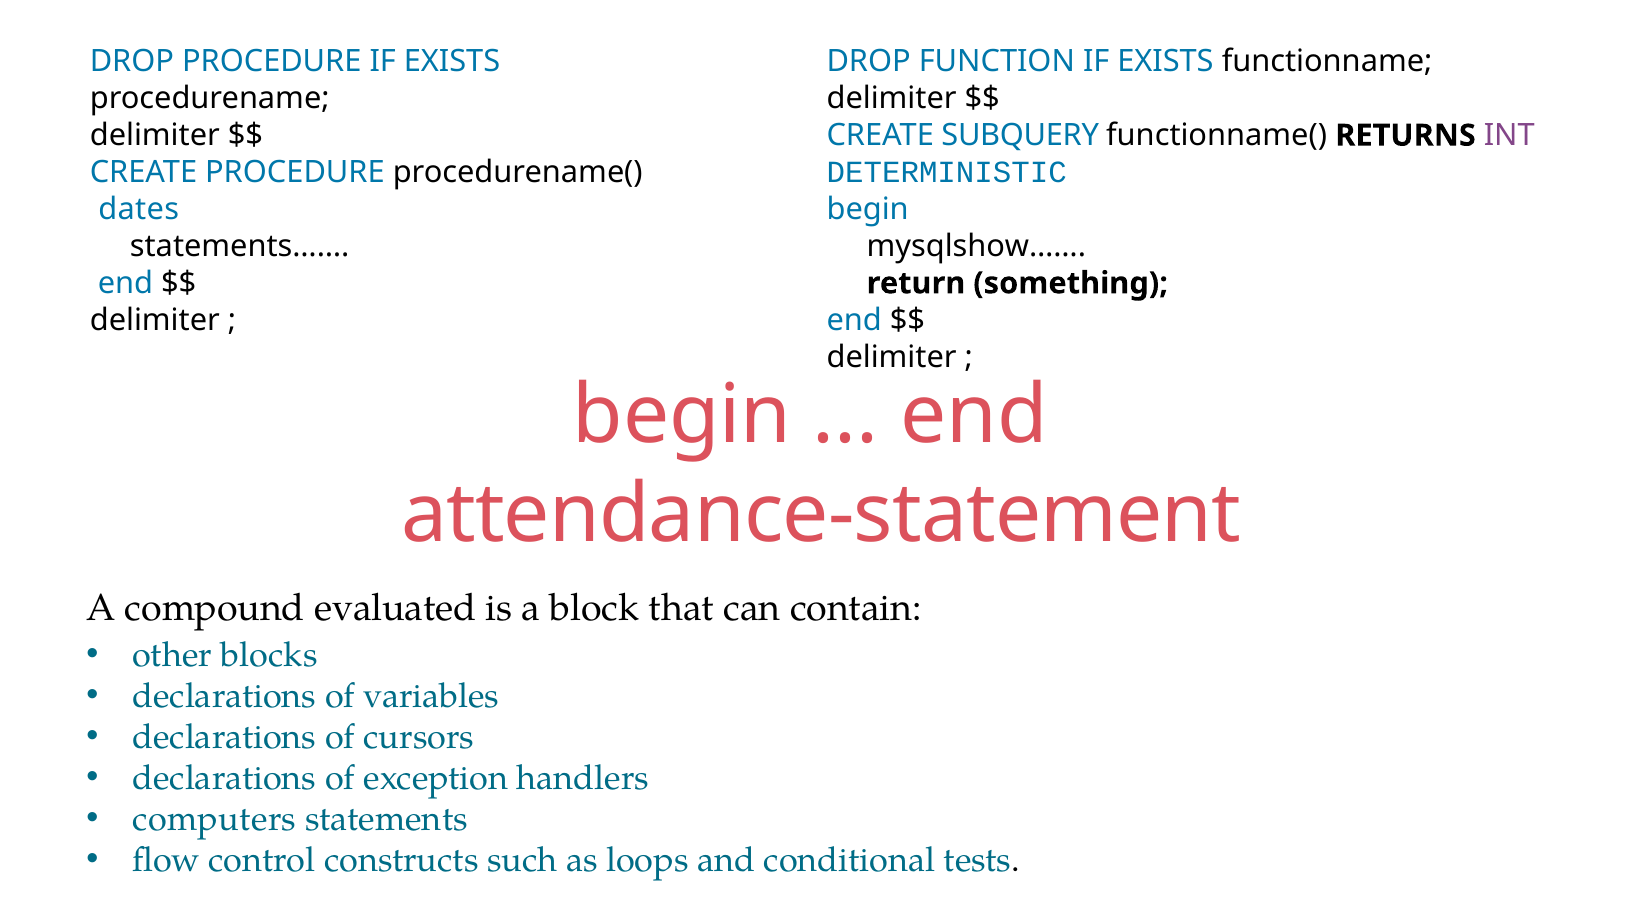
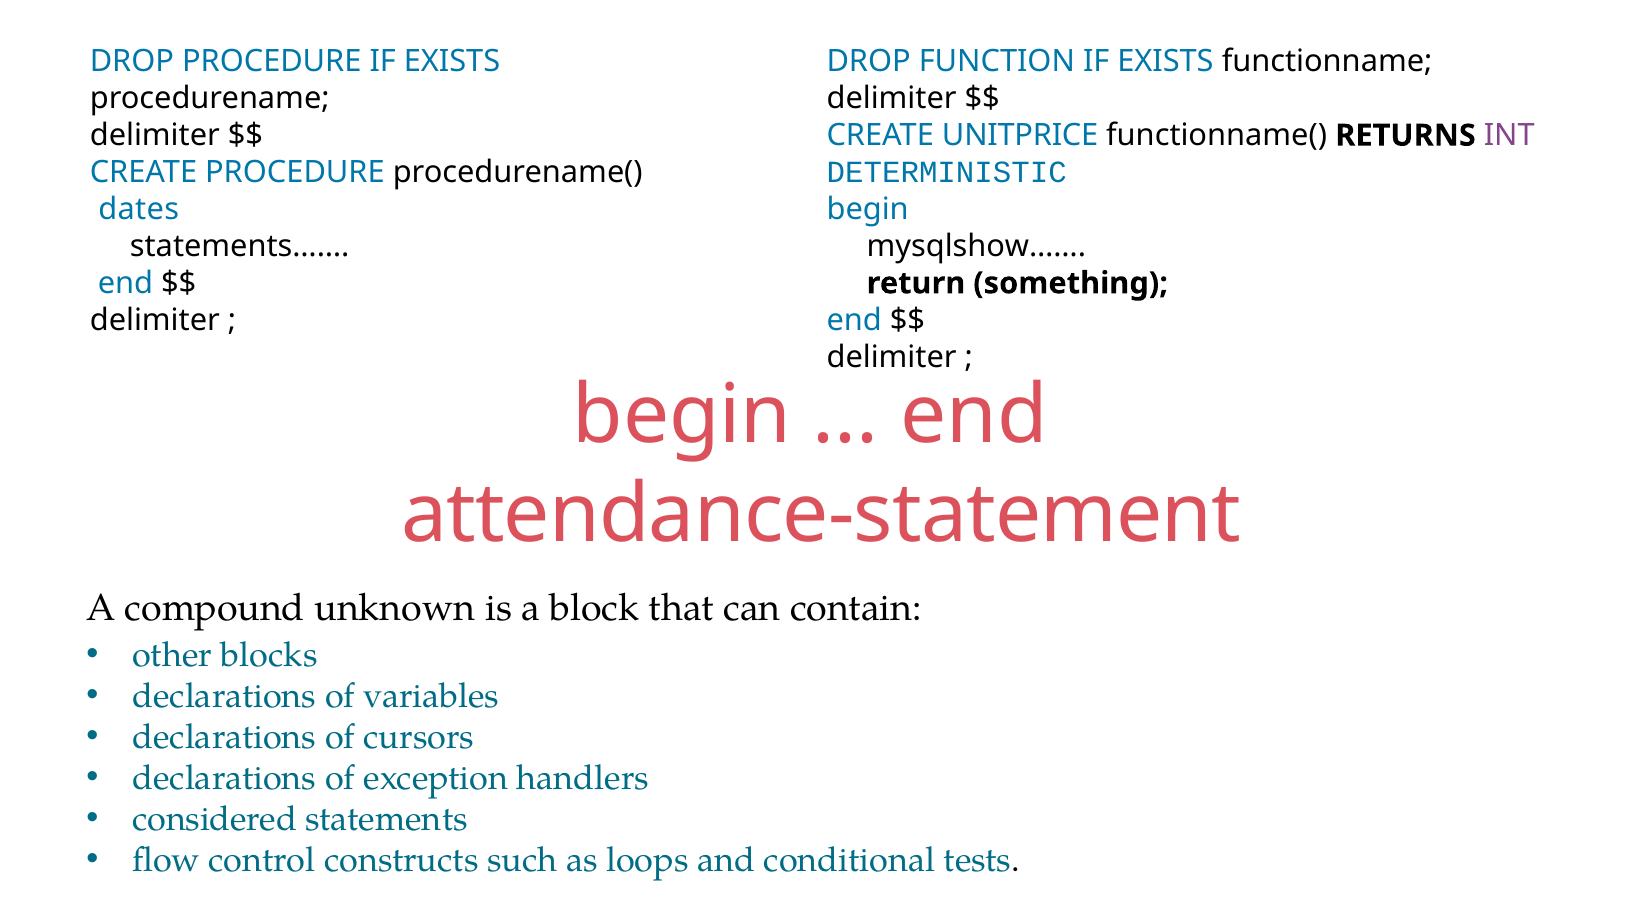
SUBQUERY: SUBQUERY -> UNITPRICE (1020, 136)
evaluated: evaluated -> unknown (395, 609)
computers: computers -> considered (215, 820)
